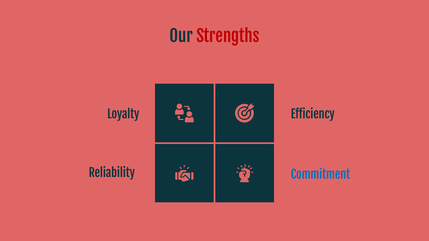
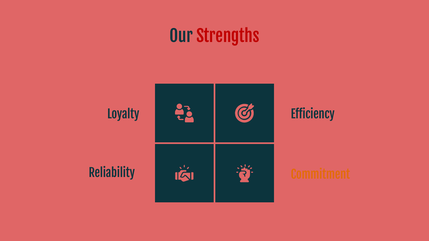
Commitment colour: blue -> orange (320, 175)
